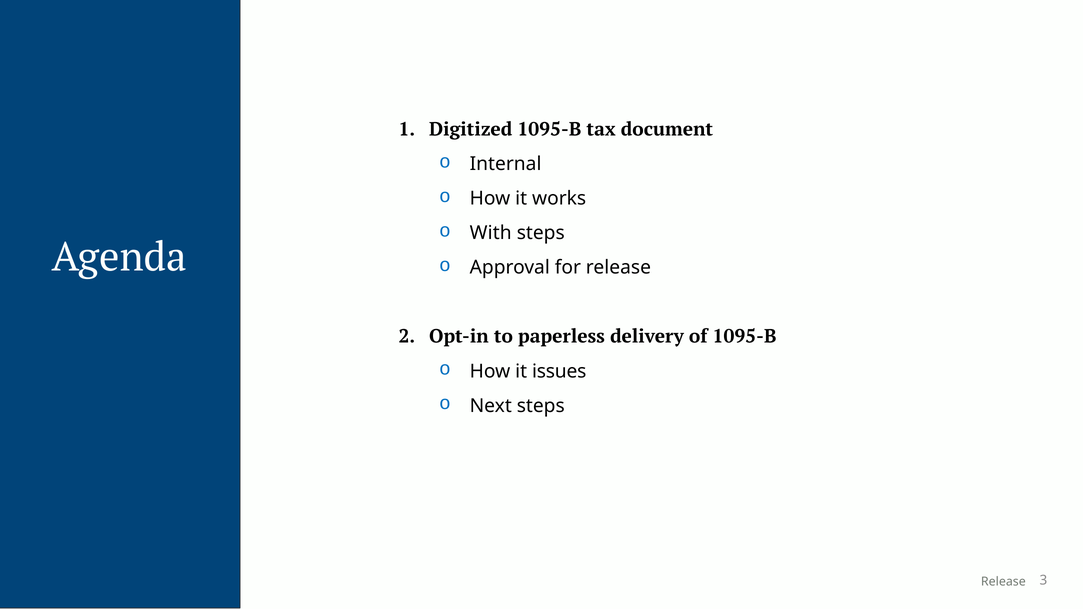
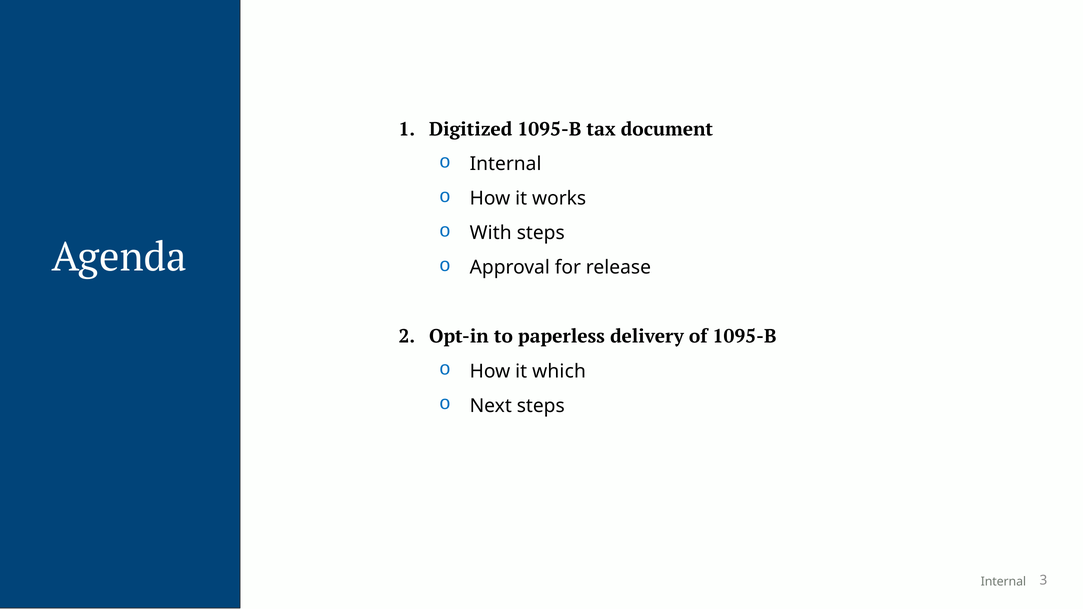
issues: issues -> which (559, 371)
Release: Release -> Internal (1003, 582)
